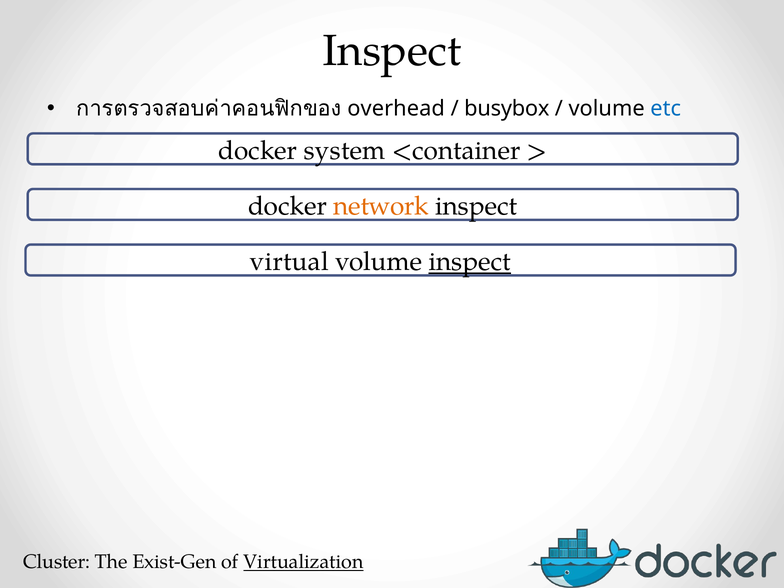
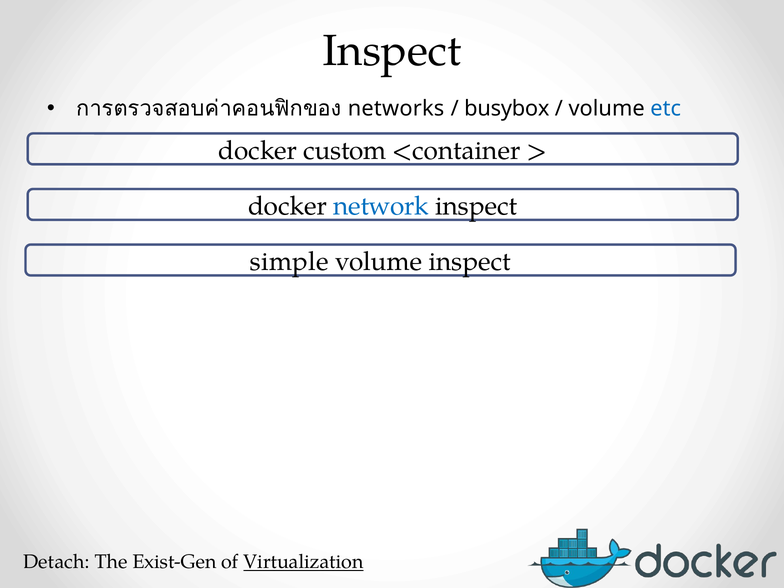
overhead: overhead -> networks (396, 109)
system: system -> custom (345, 151)
network colour: orange -> blue (381, 206)
virtual: virtual -> simple (289, 262)
inspect underline: present -> none (470, 262)
Cluster: Cluster -> Detach (56, 562)
